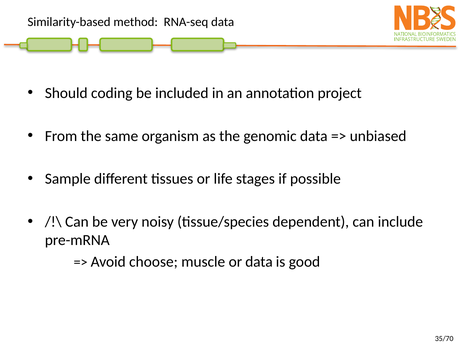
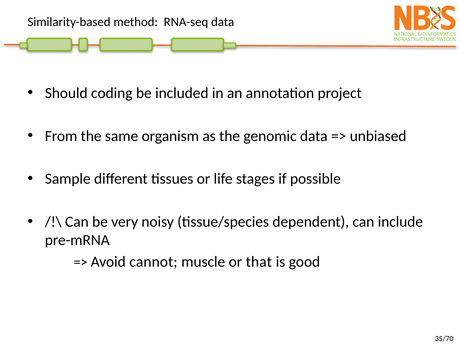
choose: choose -> cannot (153, 262)
or data: data -> that (259, 262)
